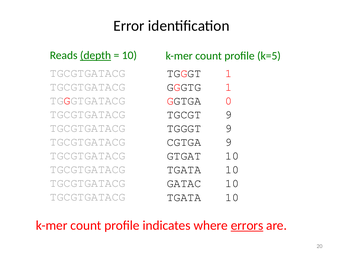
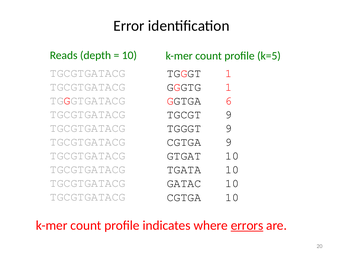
depth underline: present -> none (96, 55)
0: 0 -> 6 (229, 101)
TGATA: TGATA -> CGTGA (184, 197)
